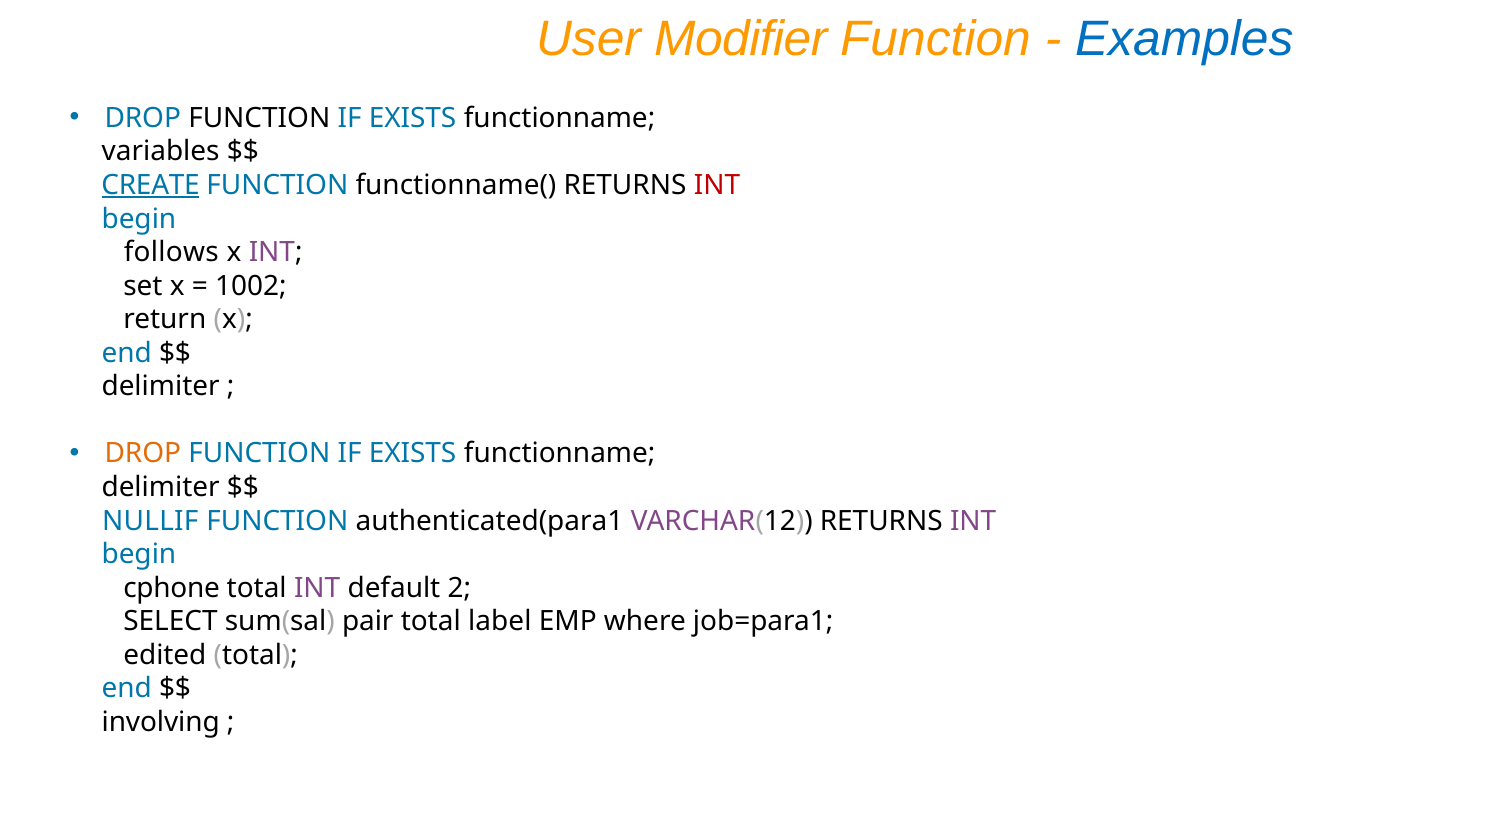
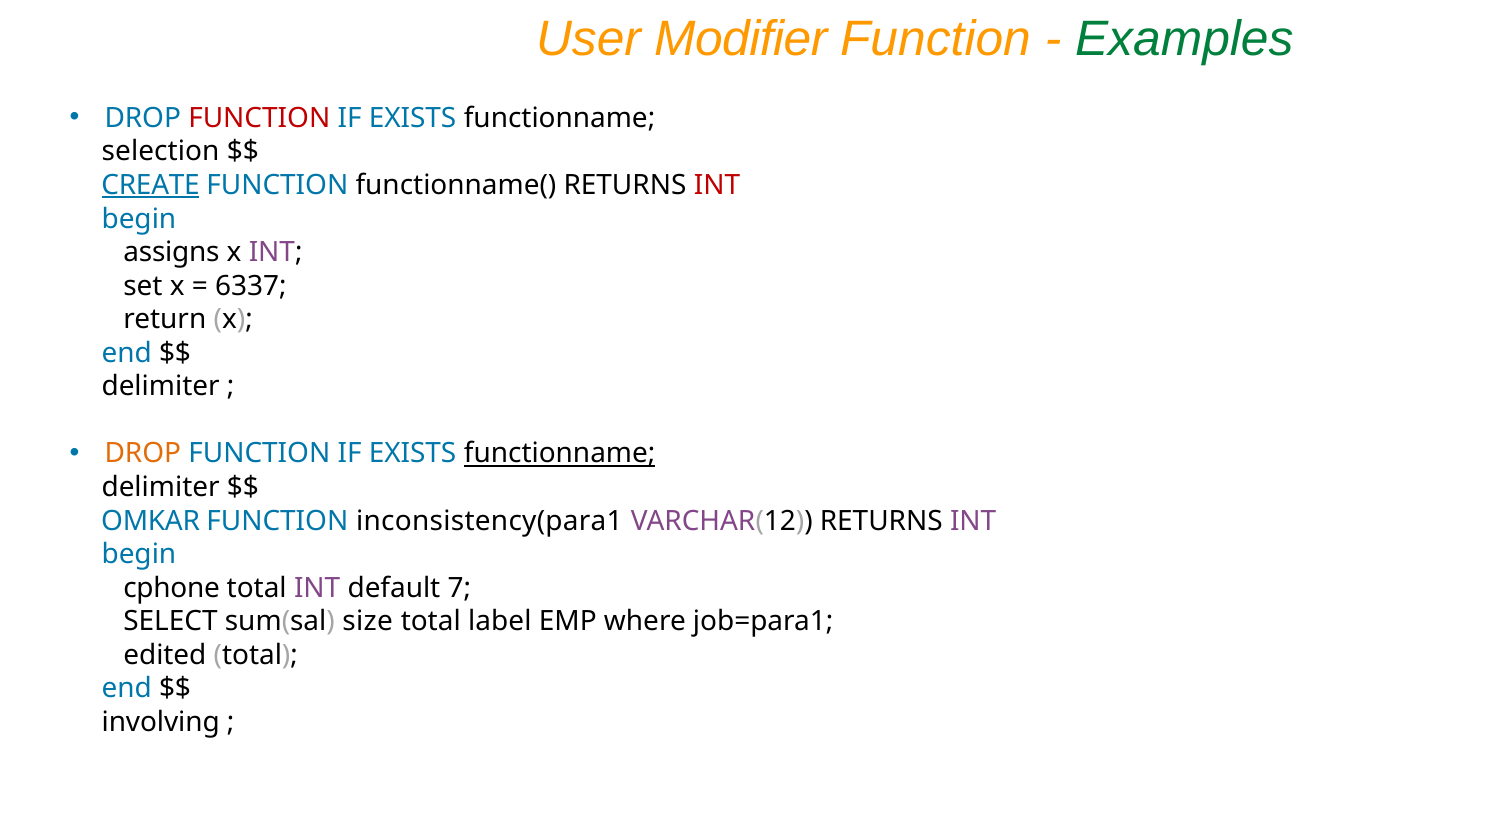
Examples colour: blue -> green (1184, 39)
FUNCTION colour: black -> red (259, 118)
variables: variables -> selection (161, 152)
follows: follows -> assigns (172, 252)
1002: 1002 -> 6337 (251, 286)
functionname underline: none -> present (560, 454)
NULLIF: NULLIF -> OMKAR (151, 521)
authenticated(para1: authenticated(para1 -> inconsistency(para1 (489, 521)
2: 2 -> 7 (459, 588)
pair: pair -> size (368, 622)
